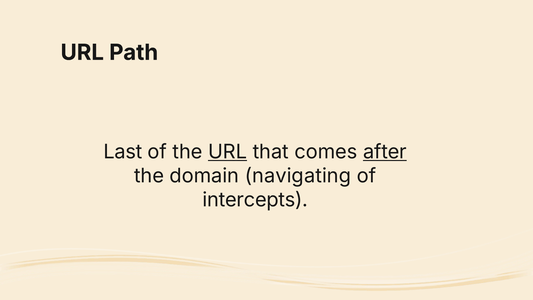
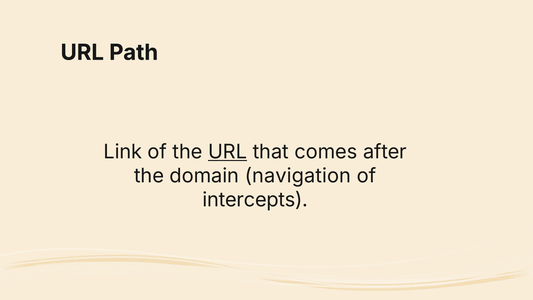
Last: Last -> Link (123, 152)
after underline: present -> none (385, 152)
navigating: navigating -> navigation (298, 176)
